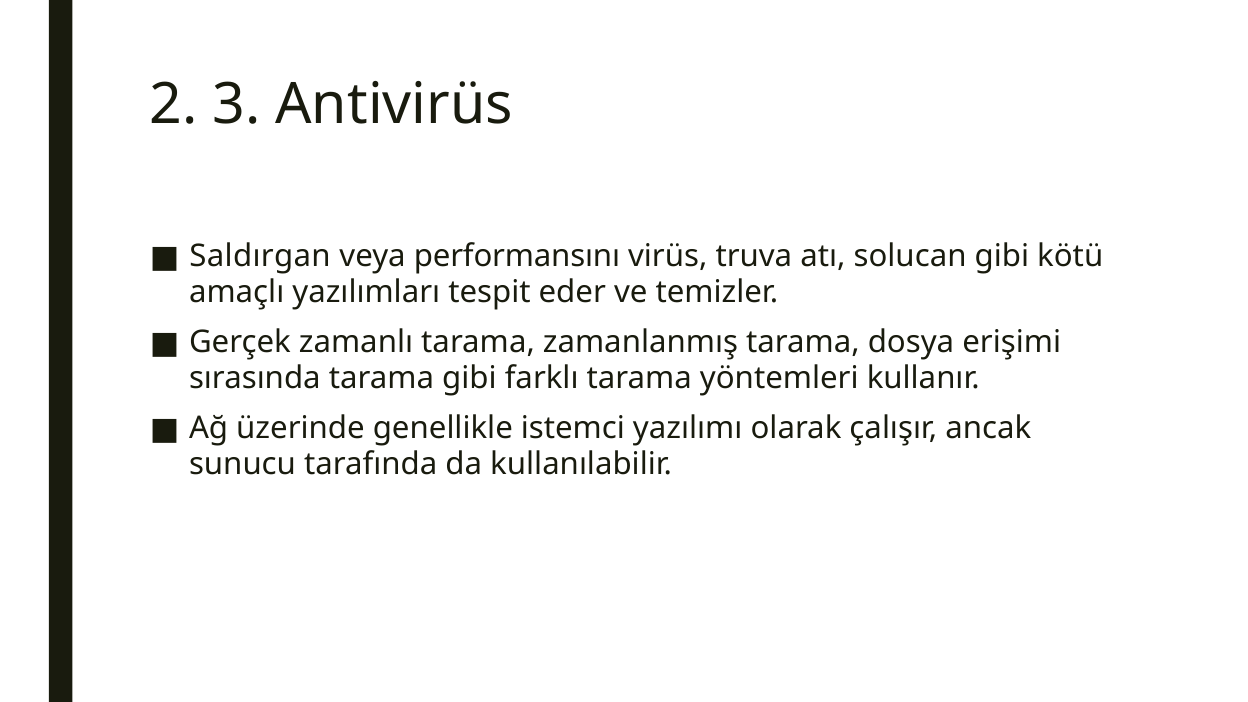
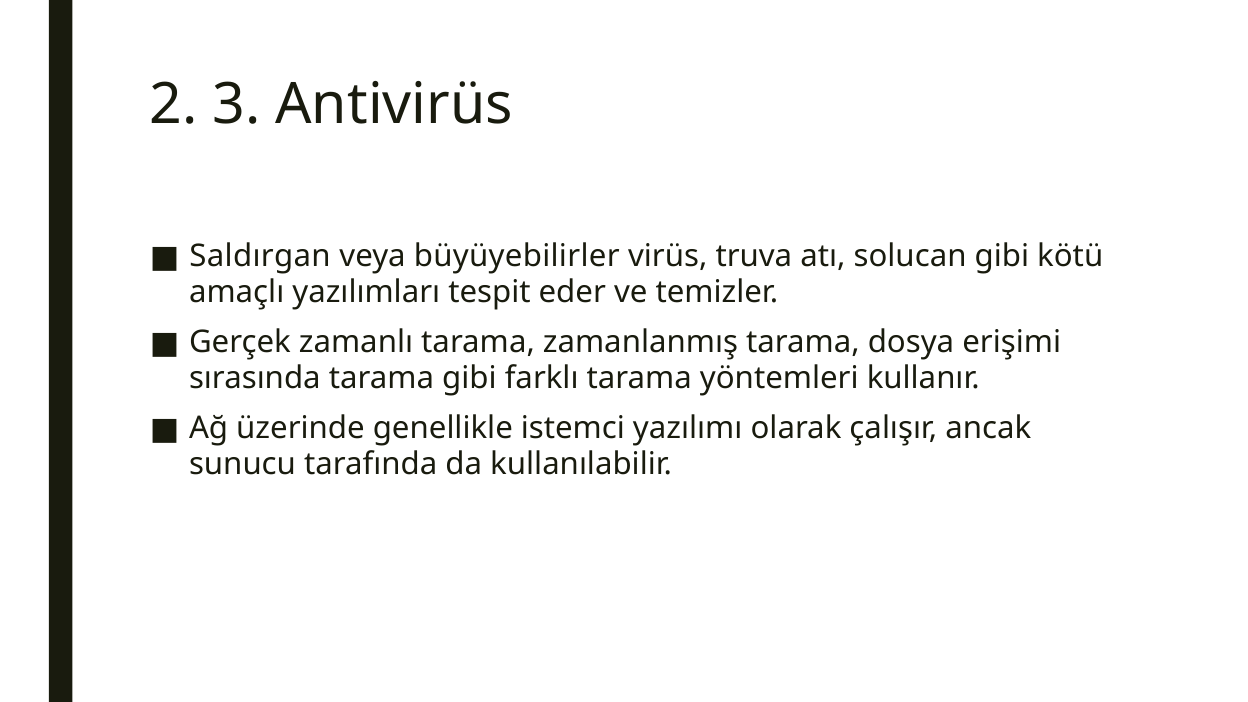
performansını: performansını -> büyüyebilirler (517, 257)
